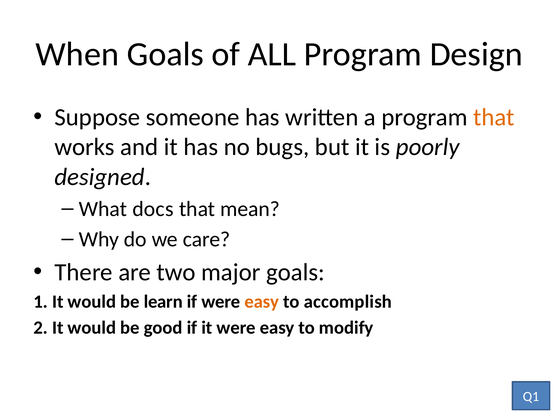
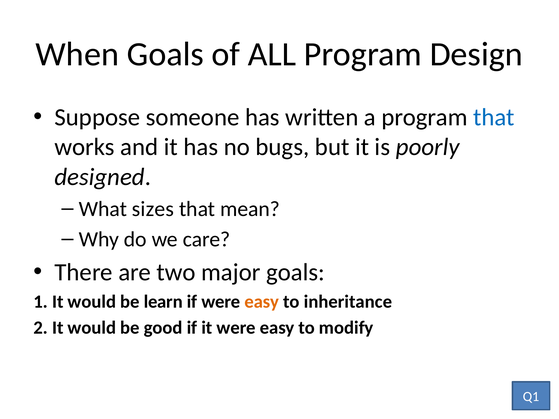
that colour: orange -> blue (494, 117)
docs: docs -> sizes (153, 209)
accomplish: accomplish -> inheritance (348, 302)
